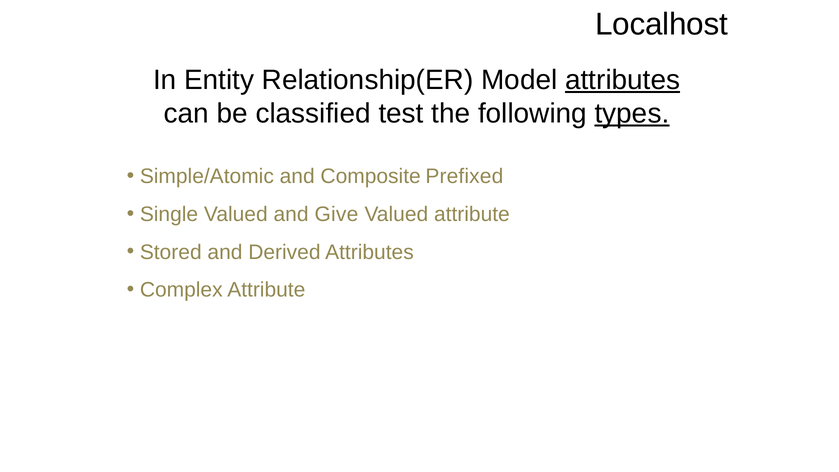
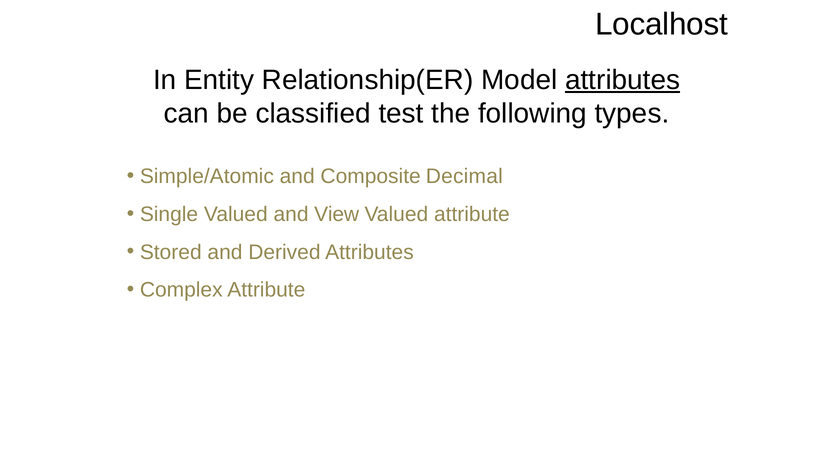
types underline: present -> none (632, 113)
Prefixed: Prefixed -> Decimal (464, 177)
Give: Give -> View (337, 214)
